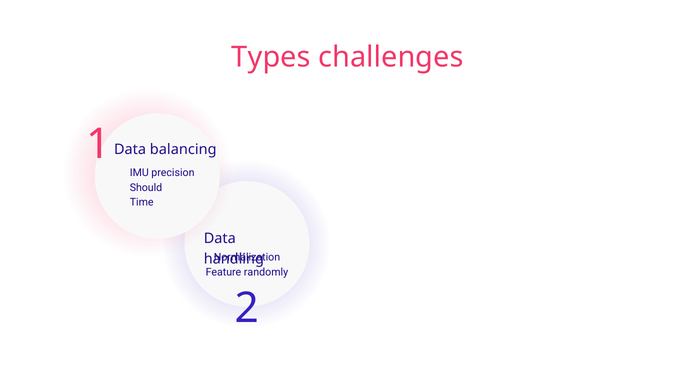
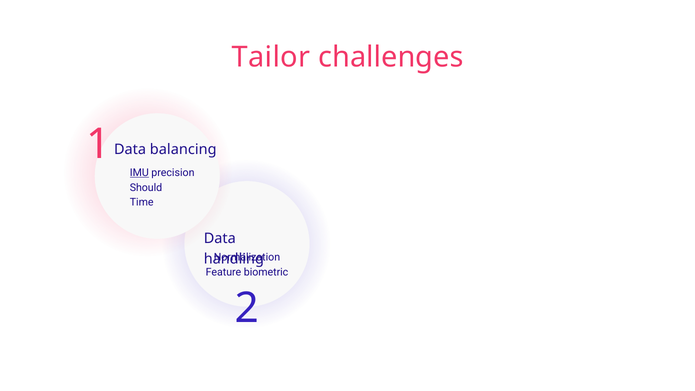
Types: Types -> Tailor (271, 57)
IMU underline: none -> present (139, 173)
randomly: randomly -> biometric (266, 272)
